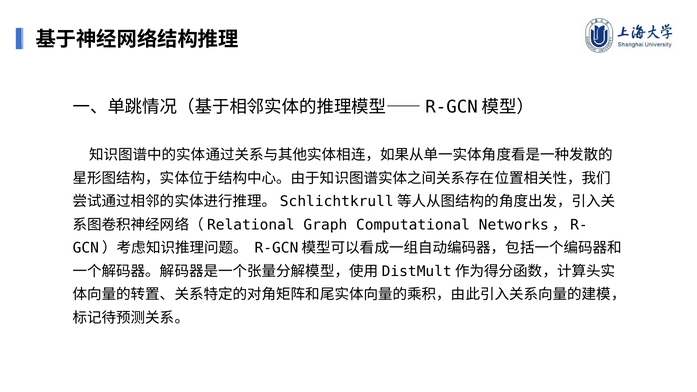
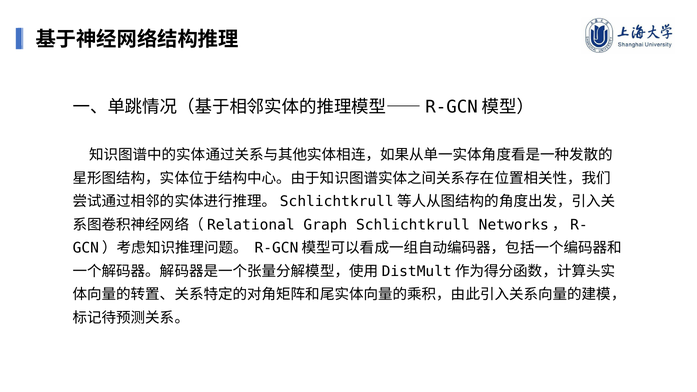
Computational: Computational -> Schlichtkrull (413, 225)
